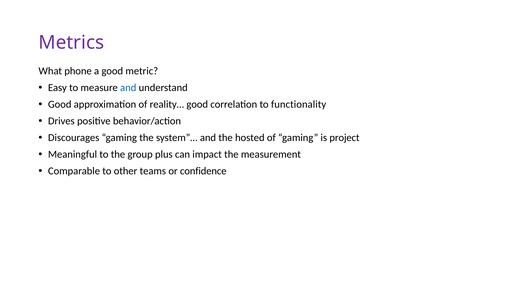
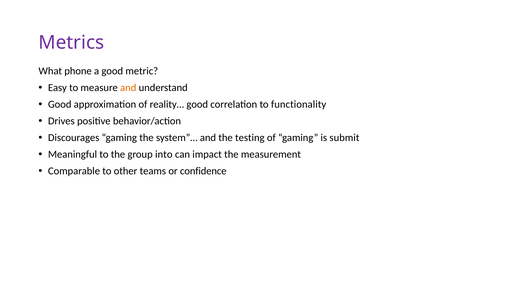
and colour: blue -> orange (128, 88)
hosted: hosted -> testing (250, 138)
project: project -> submit (344, 138)
plus: plus -> into (164, 154)
